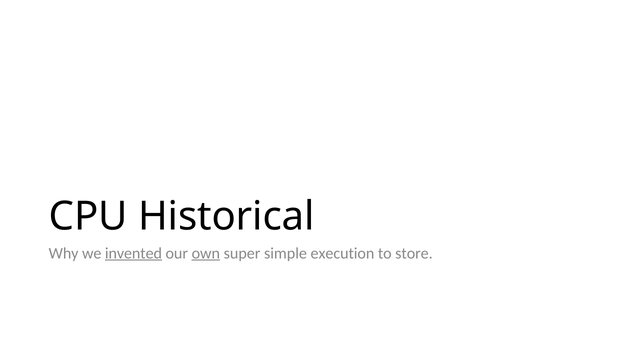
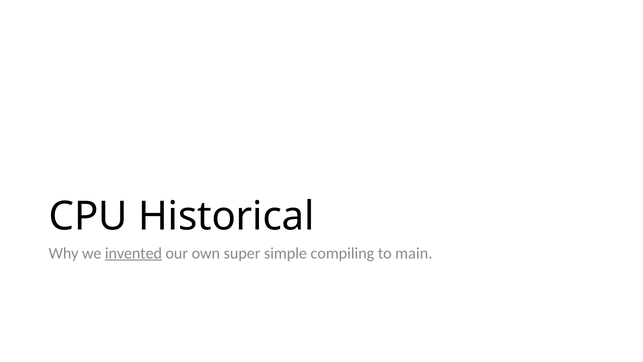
own underline: present -> none (206, 253)
execution: execution -> compiling (342, 253)
store: store -> main (414, 253)
